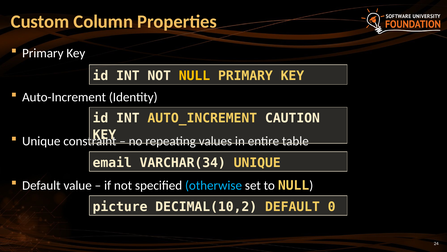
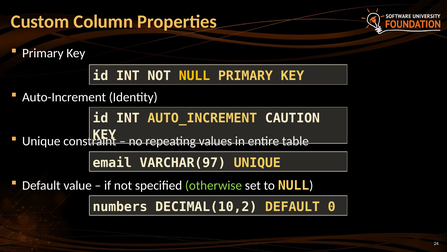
VARCHAR(34: VARCHAR(34 -> VARCHAR(97 (183, 162)
otherwise colour: light blue -> light green (214, 185)
picture: picture -> numbers (120, 206)
